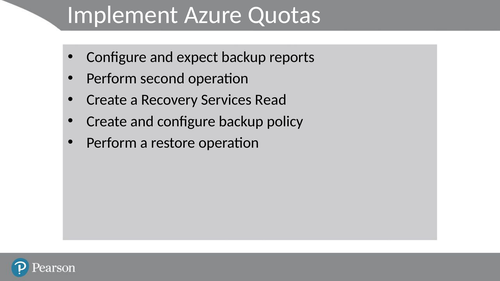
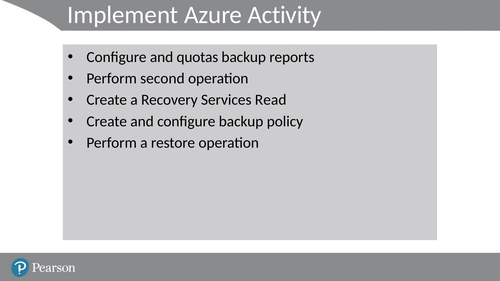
Quotas: Quotas -> Activity (285, 15)
expect: expect -> quotas (197, 57)
